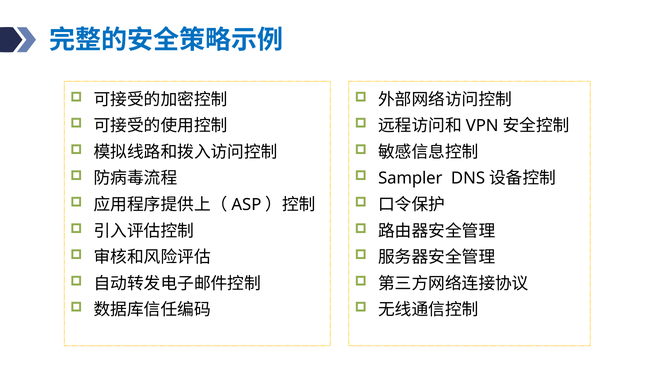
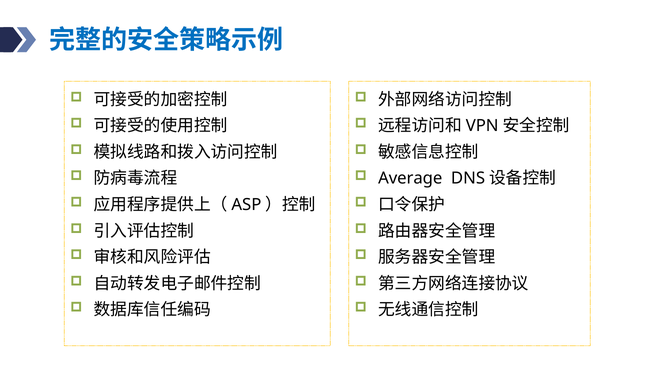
Sampler: Sampler -> Average (410, 179)
